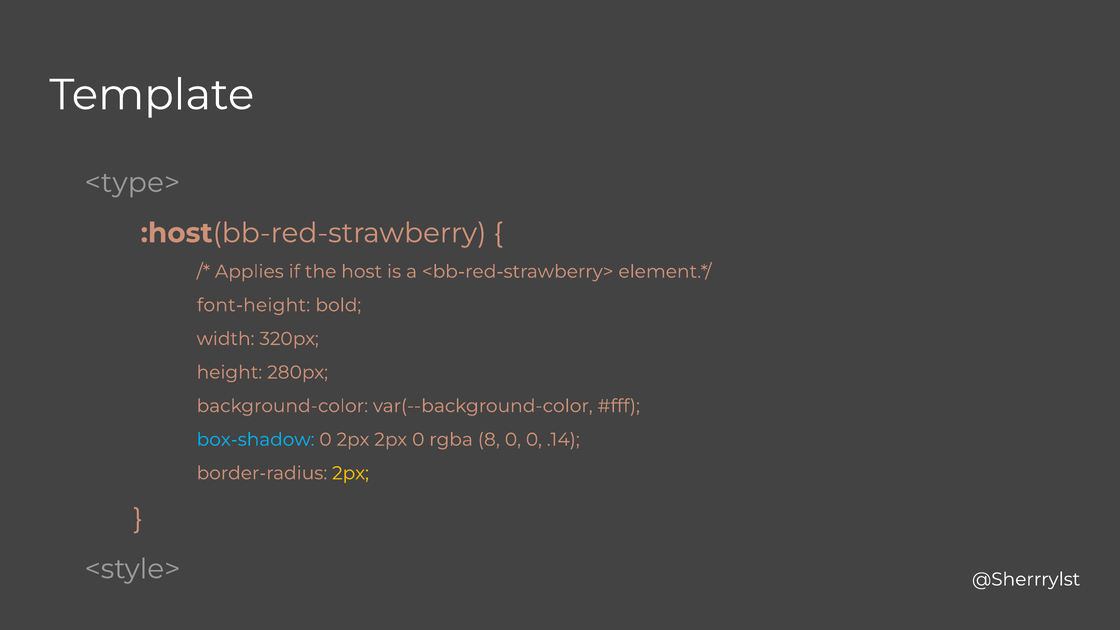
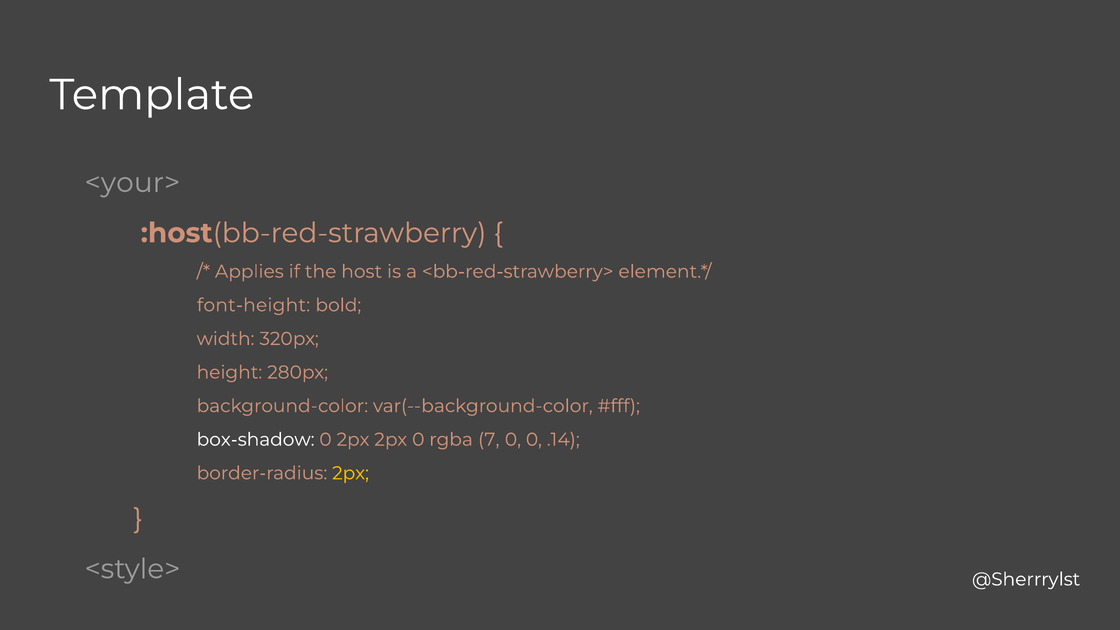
<type>: <type> -> <your> (132, 183)
box-shadow colour: light blue -> white (256, 440)
8: 8 -> 7 (489, 440)
